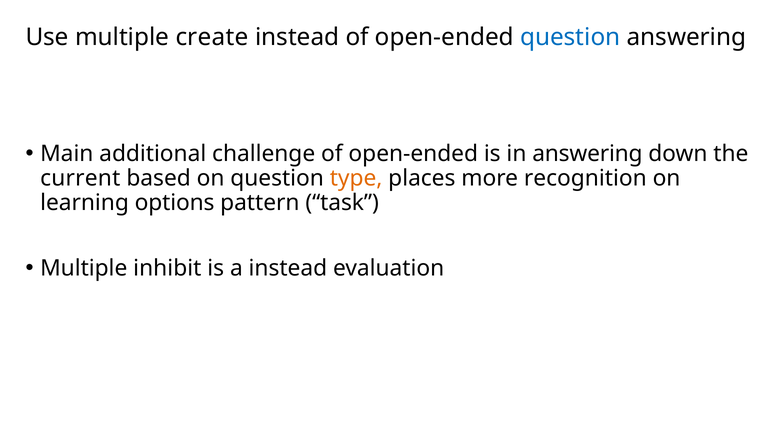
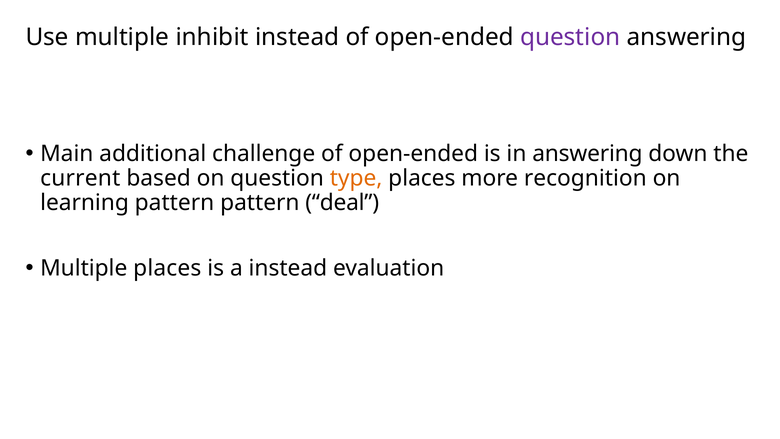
create: create -> inhibit (212, 37)
question colour: blue -> purple (570, 37)
learning options: options -> pattern (175, 203)
task: task -> deal (342, 203)
Multiple inhibit: inhibit -> places (167, 268)
